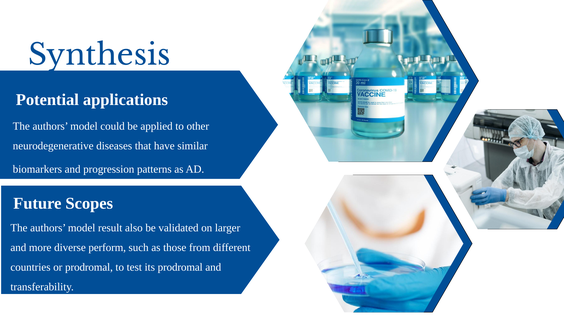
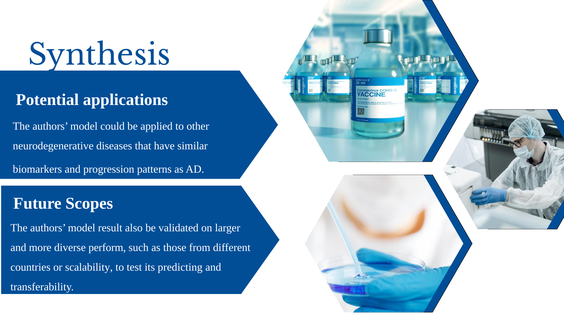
or prodromal: prodromal -> scalability (89, 267)
its prodromal: prodromal -> predicting (180, 267)
